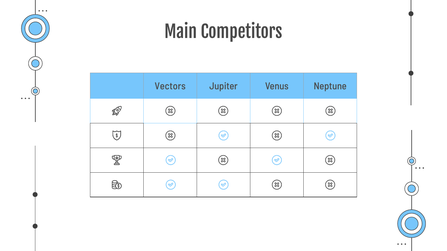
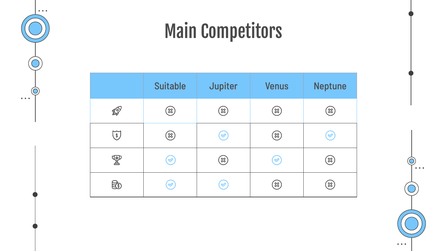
Vectors: Vectors -> Suitable (170, 86)
